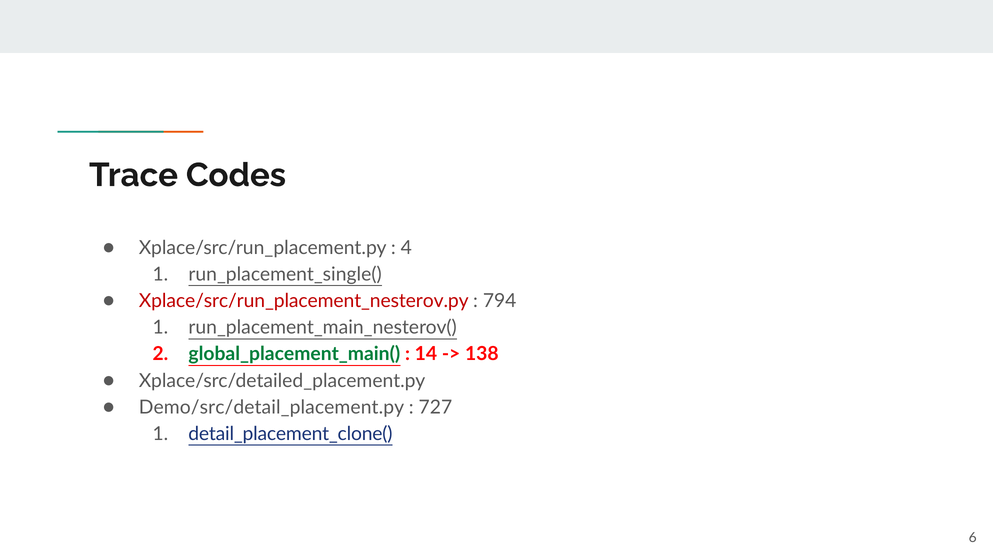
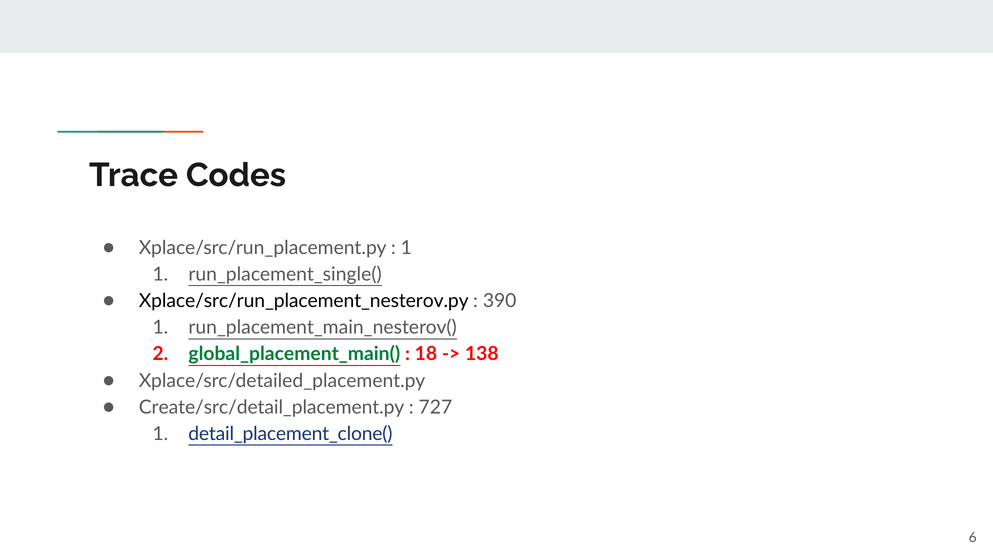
4: 4 -> 1 (406, 248)
Xplace/src/run_placement_nesterov.py colour: red -> black (304, 301)
794: 794 -> 390 (500, 301)
14: 14 -> 18 (426, 354)
Demo/src/detail_placement.py: Demo/src/detail_placement.py -> Create/src/detail_placement.py (272, 408)
